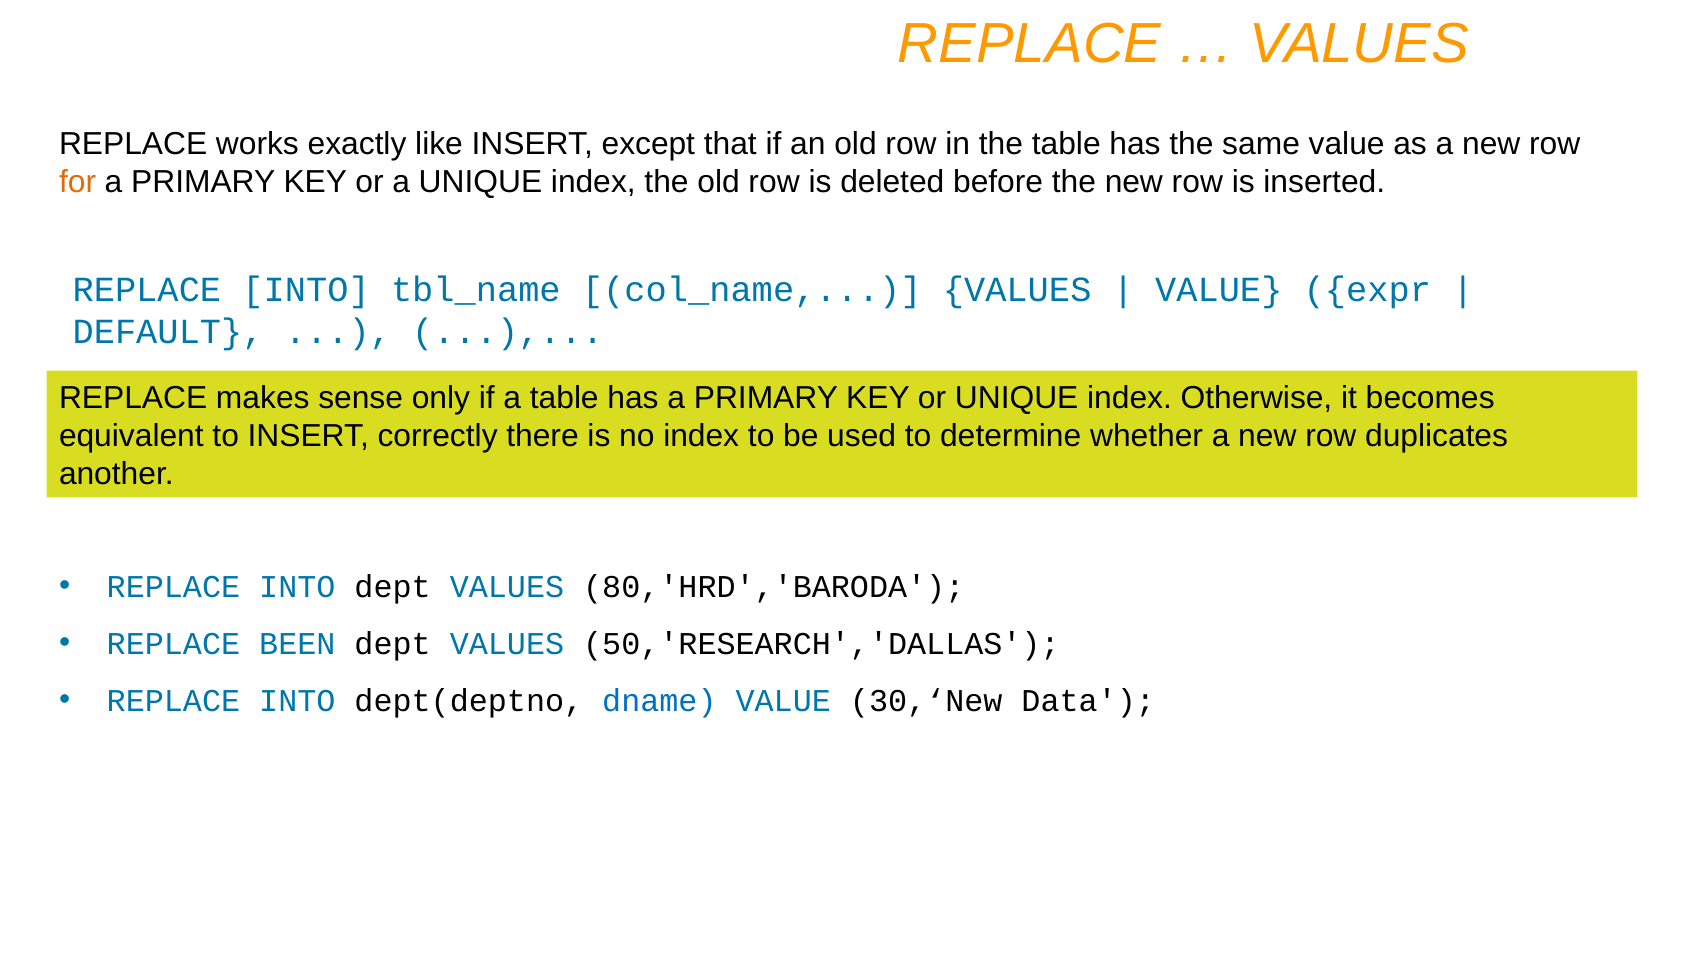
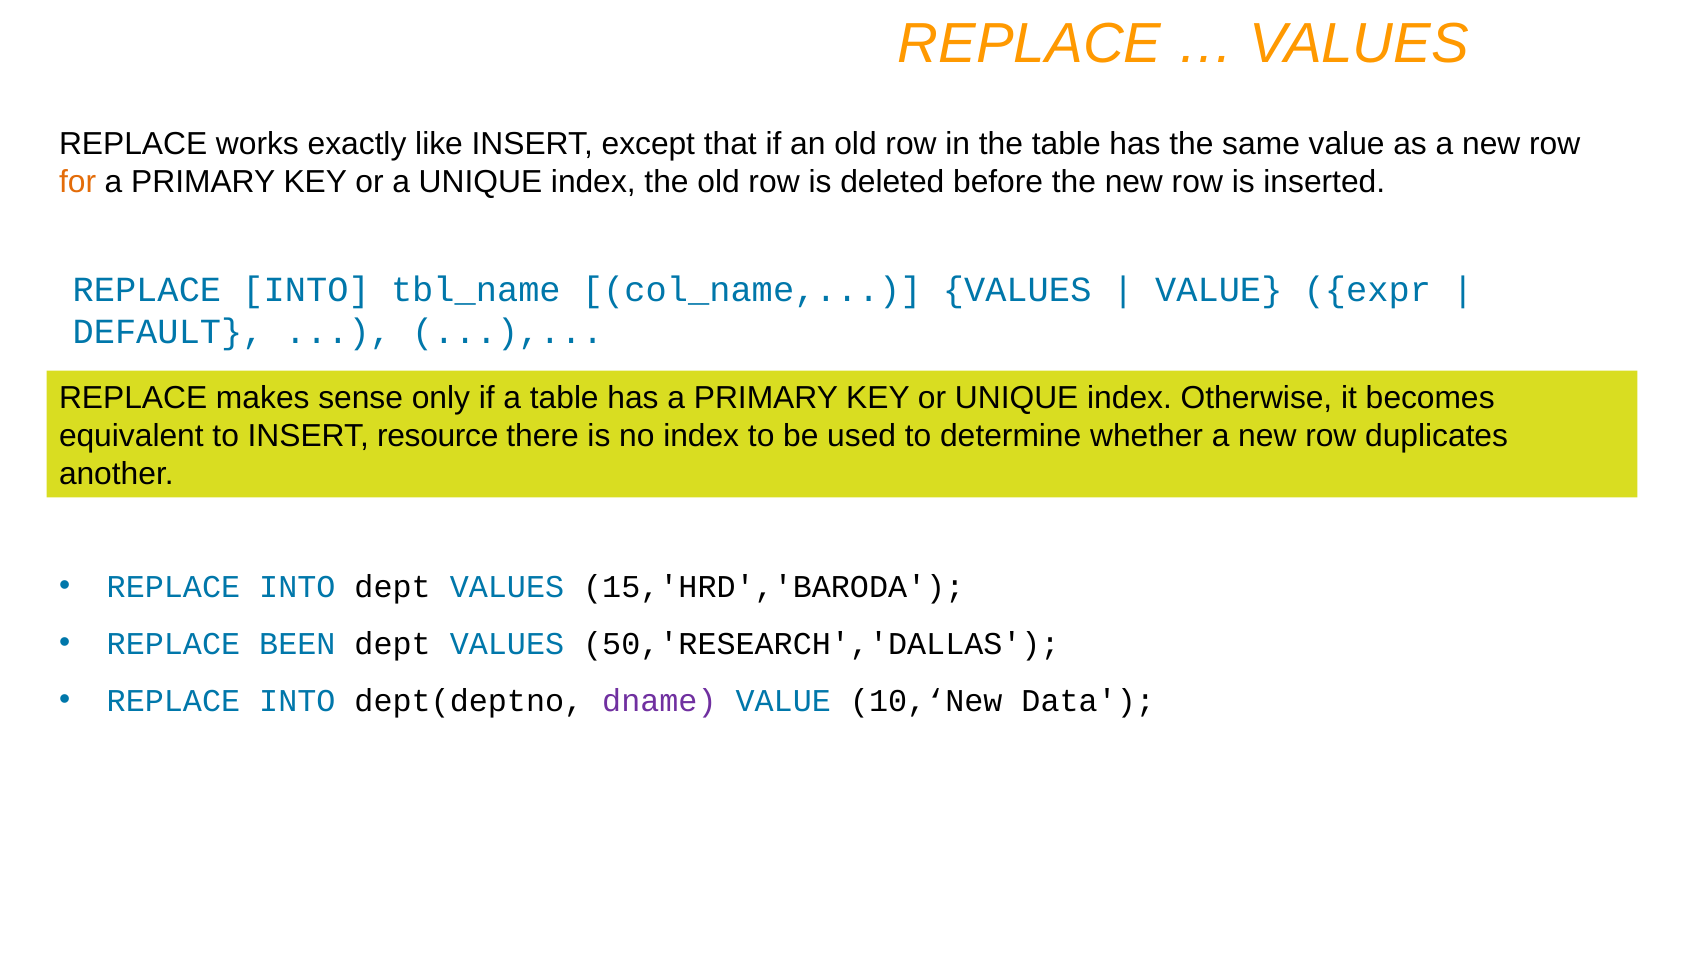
correctly: correctly -> resource (438, 436)
80,'HRD','BARODA: 80,'HRD','BARODA -> 15,'HRD','BARODA (774, 587)
dname colour: blue -> purple (659, 701)
30,‘New: 30,‘New -> 10,‘New (926, 701)
